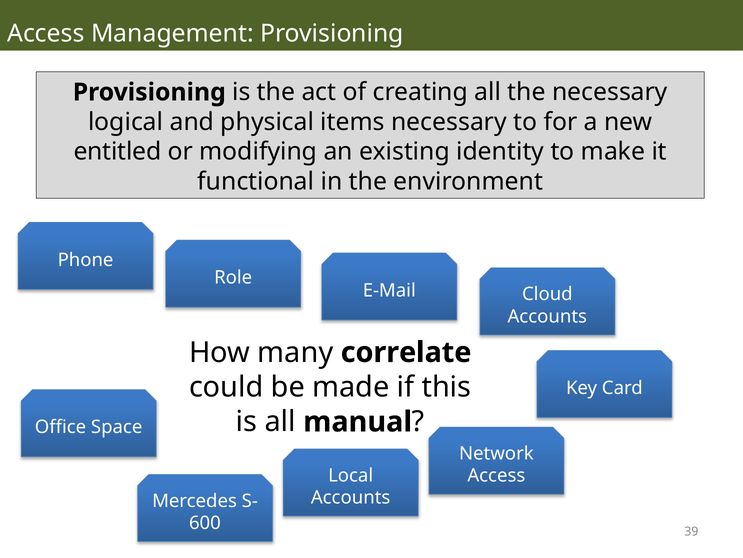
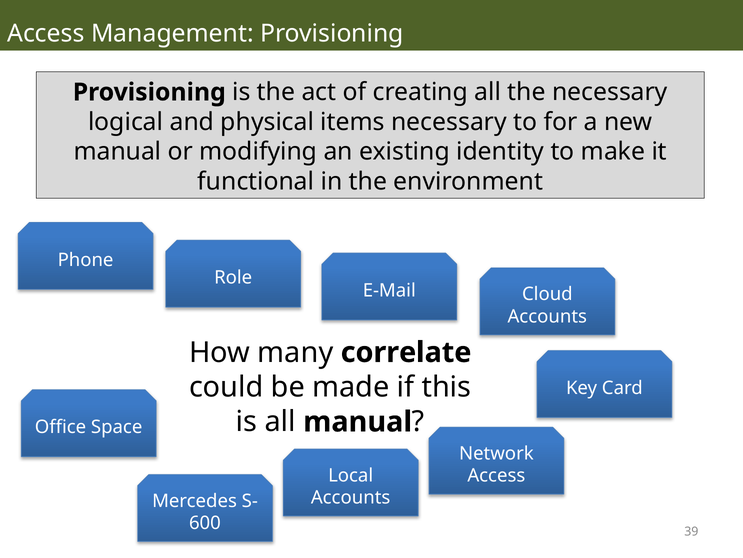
entitled: entitled -> manual (117, 152)
